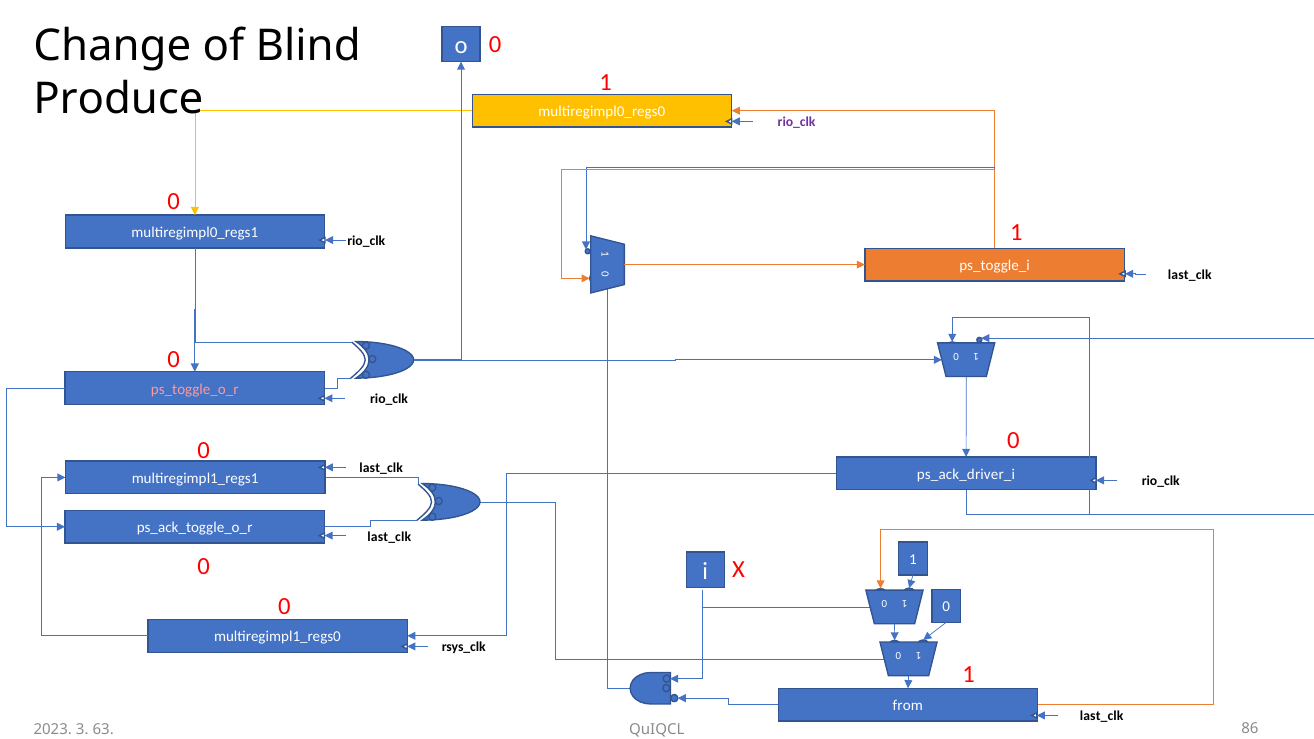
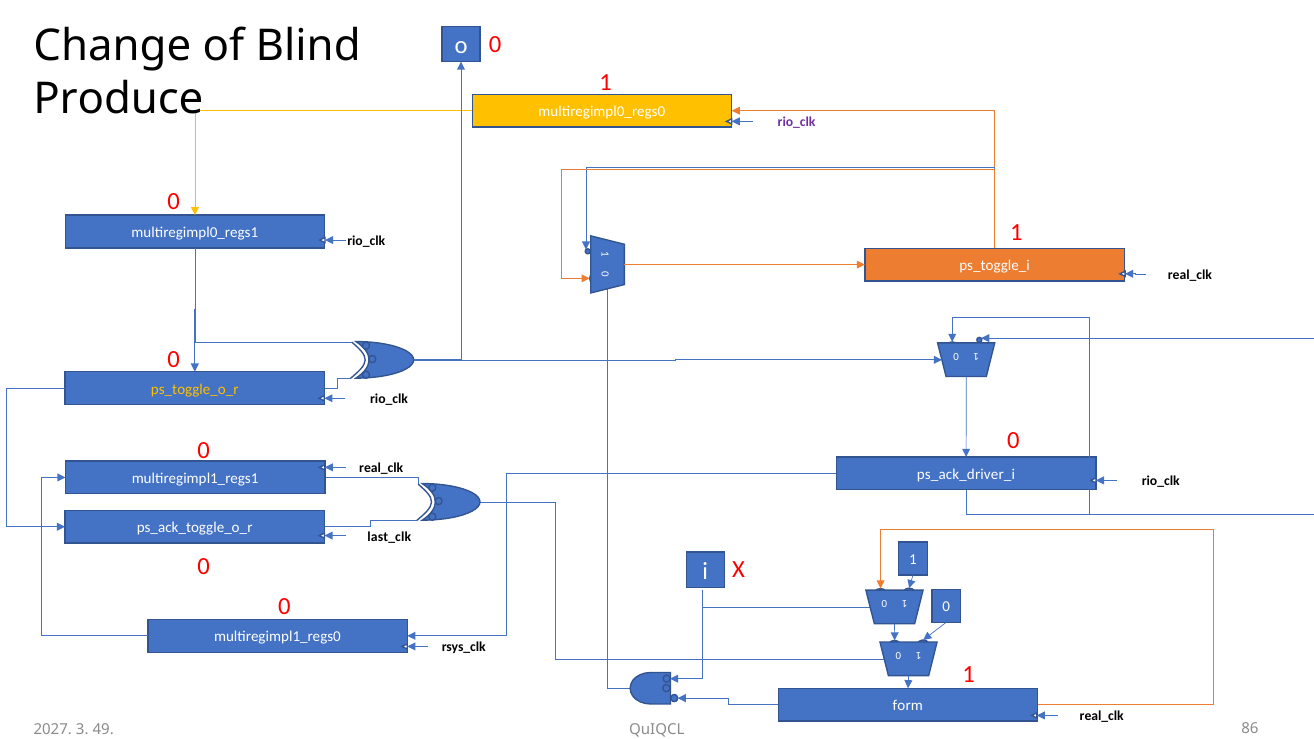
last_clk: last_clk -> real_clk (1190, 275)
ps_toggle_o_r colour: pink -> yellow (195, 389)
last_clk: last_clk -> real_clk (381, 468)
from: from -> form (908, 706)
last_clk: last_clk -> real_clk (1102, 716)
2023: 2023 -> 2027 (53, 729)
63: 63 -> 49 (103, 729)
